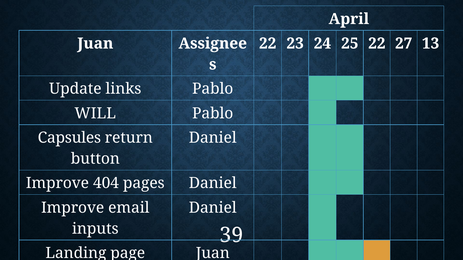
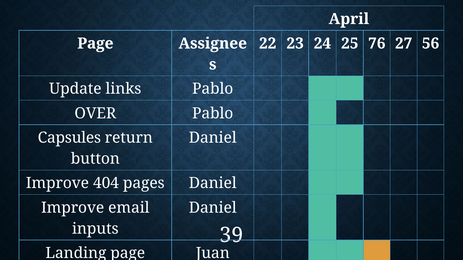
Juan: Juan -> Page (95, 44)
25 22: 22 -> 76 (377, 44)
13: 13 -> 56 (431, 44)
WILL: WILL -> OVER (95, 114)
